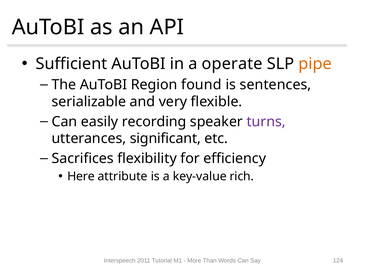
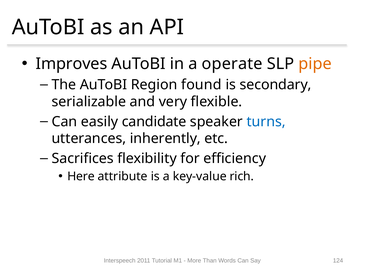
Sufficient: Sufficient -> Improves (71, 64)
sentences: sentences -> secondary (276, 85)
recording: recording -> candidate (154, 122)
turns colour: purple -> blue (266, 122)
significant: significant -> inherently (165, 139)
